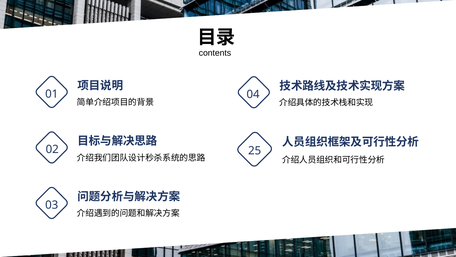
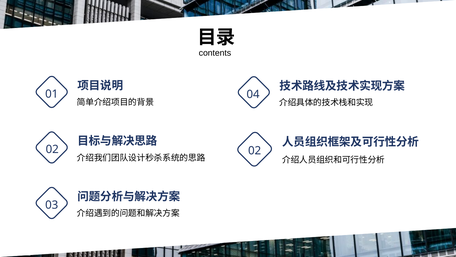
25: 25 -> 02 (255, 151)
